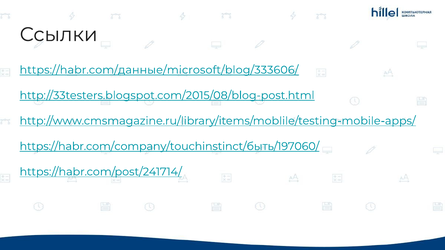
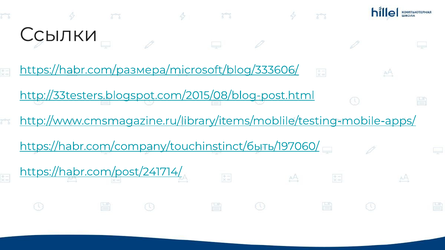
https://habr.com/данные/microsoft/blog/333606/: https://habr.com/данные/microsoft/blog/333606/ -> https://habr.com/размера/microsoft/blog/333606/ (159, 70)
